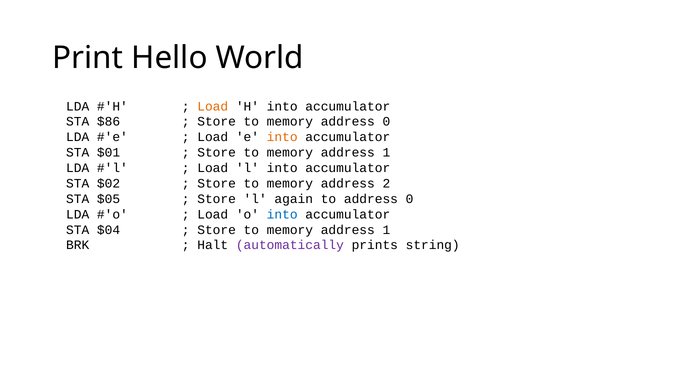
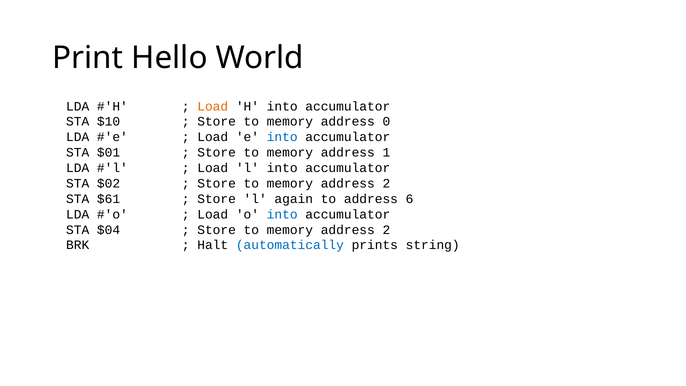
$86: $86 -> $10 (109, 122)
into colour: orange -> blue (282, 137)
$05: $05 -> $61 (109, 199)
to address 0: 0 -> 6 (410, 199)
1: 1 -> 2 (386, 230)
automatically colour: purple -> blue (290, 245)
